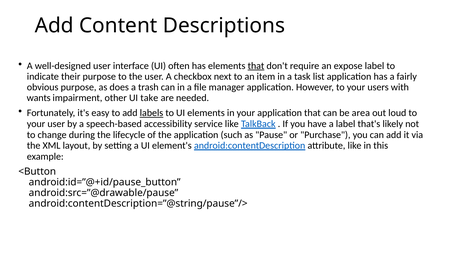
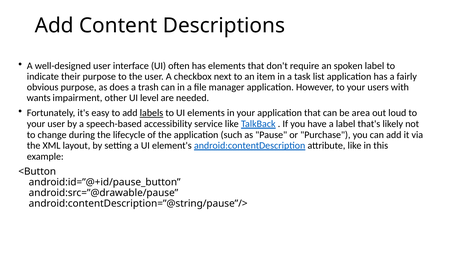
that underline: present -> none (256, 66)
expose: expose -> spoken (348, 66)
take: take -> level (149, 98)
